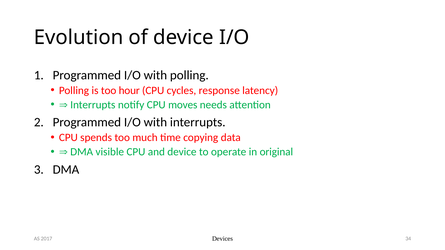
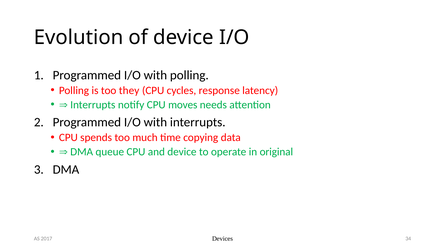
hour: hour -> they (129, 91)
visible: visible -> queue (110, 152)
